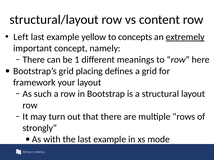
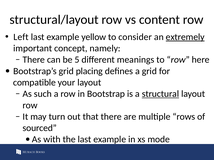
concepts: concepts -> consider (135, 37)
1: 1 -> 5 (77, 60)
framework: framework -> compatible (34, 83)
structural underline: none -> present (160, 94)
strongly: strongly -> sourced (40, 128)
